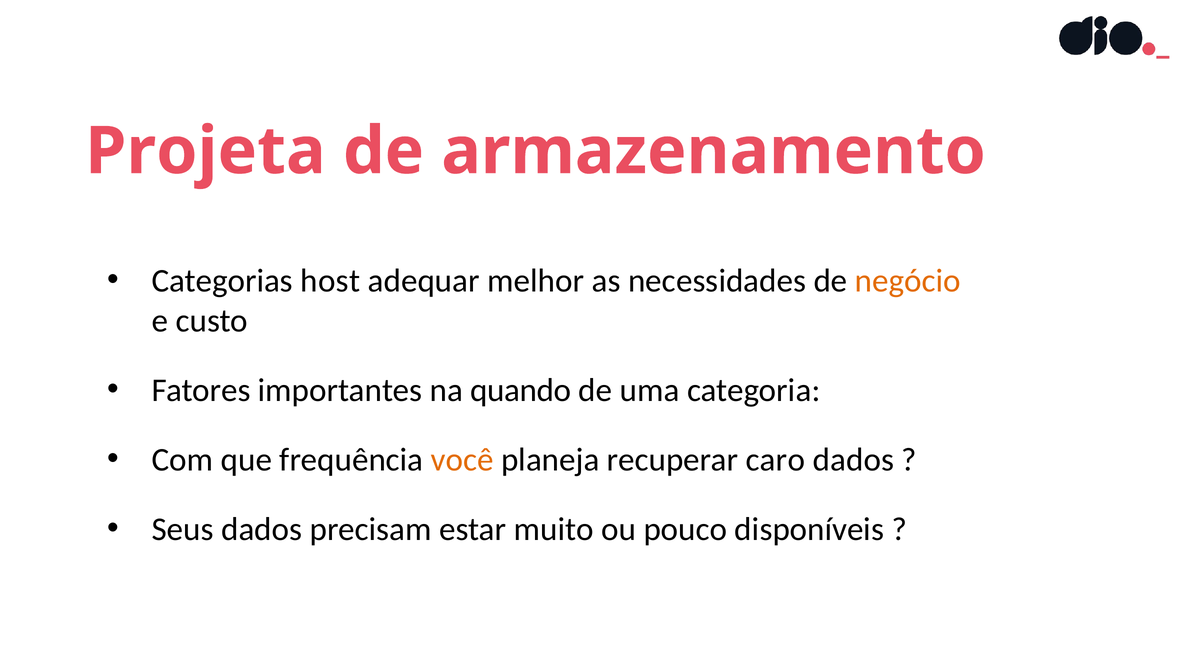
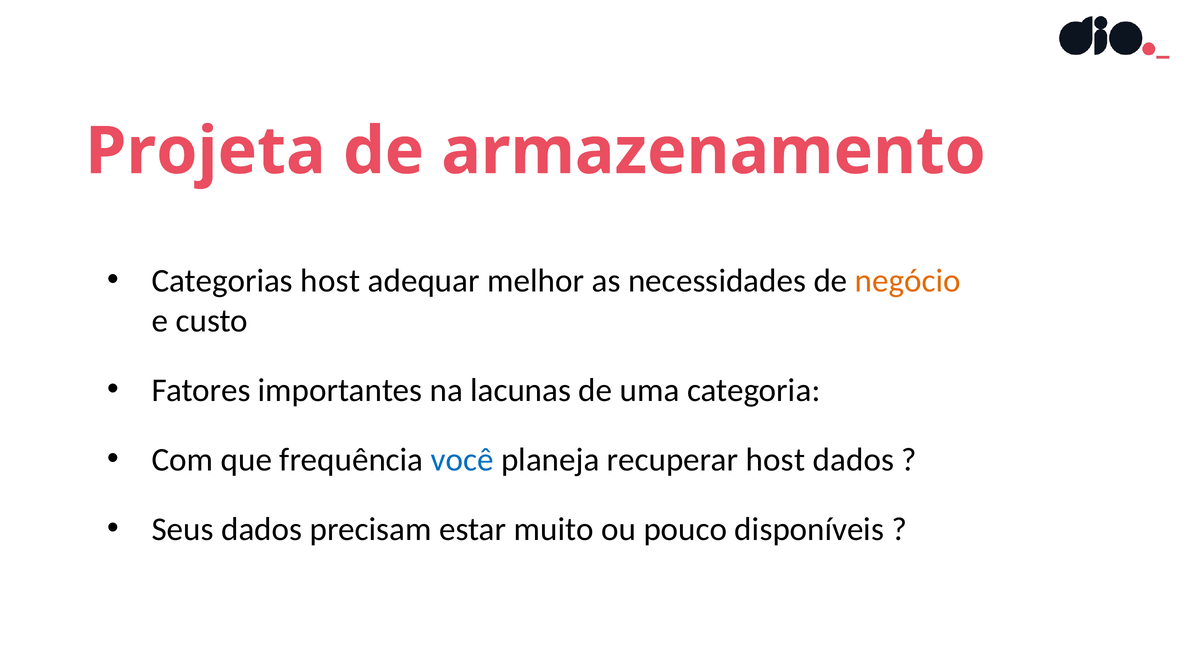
quando: quando -> lacunas (521, 390)
você colour: orange -> blue (462, 460)
recuperar caro: caro -> host (775, 460)
